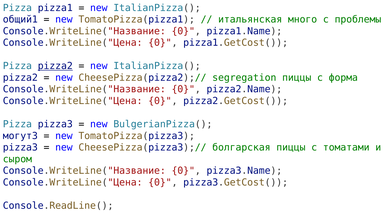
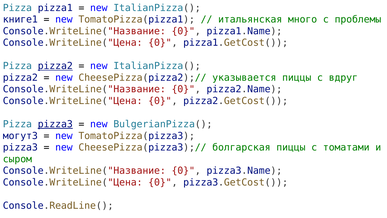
общий1: общий1 -> книге1 (20, 20)
segregation: segregation -> указывается (244, 78)
форма: форма -> вдруг (343, 78)
pizza3 underline: none -> present (55, 124)
